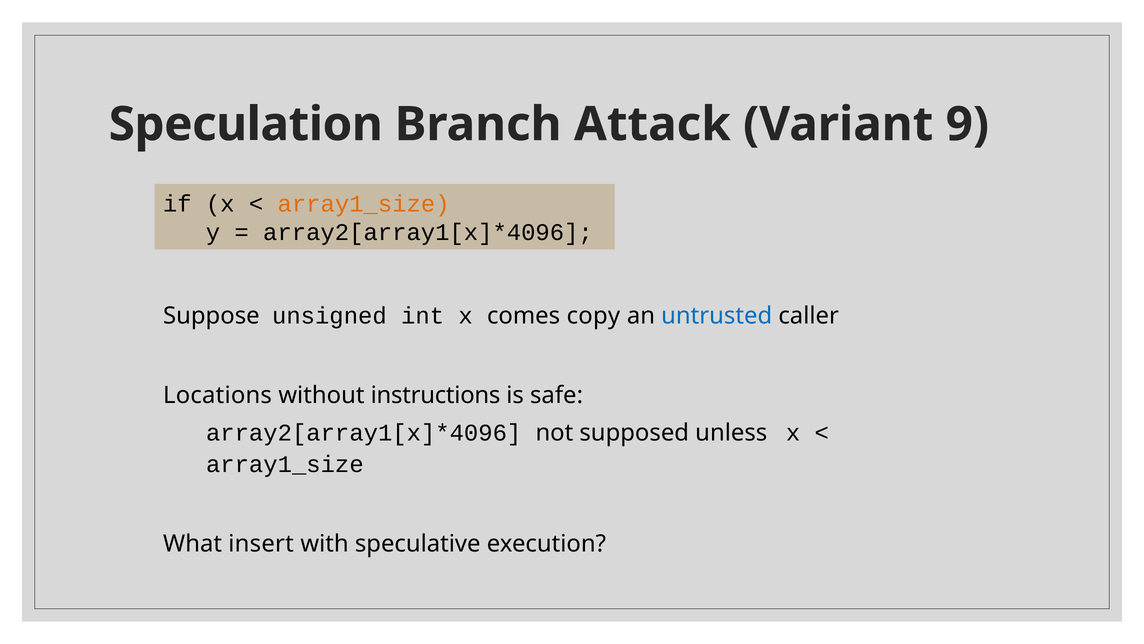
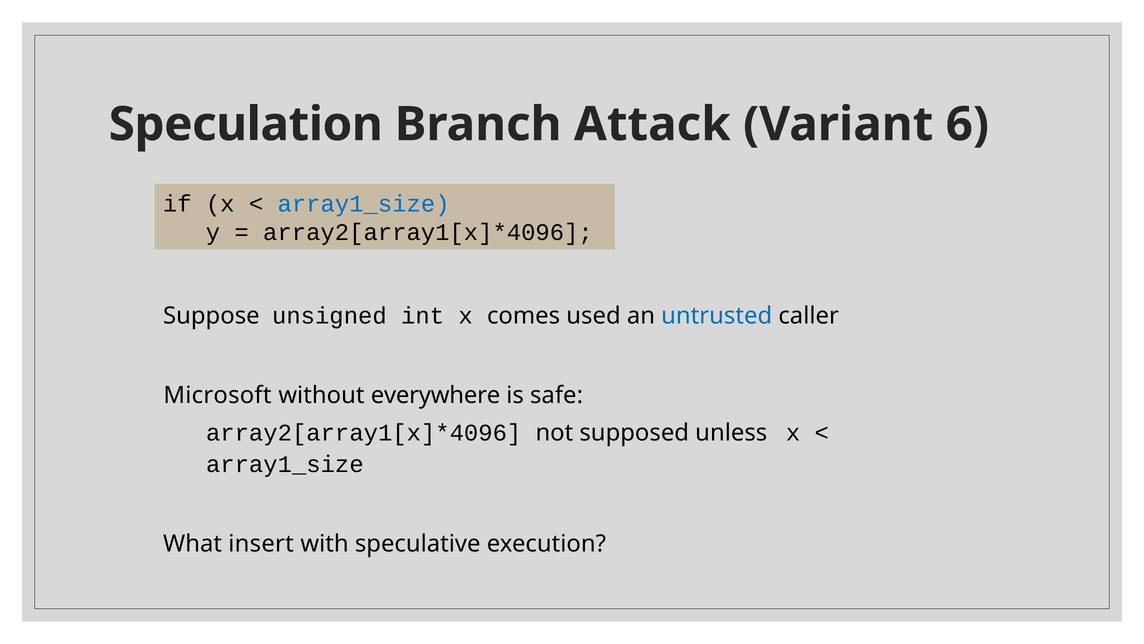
9: 9 -> 6 (967, 124)
array1_size colour: orange -> blue (364, 204)
copy: copy -> used (593, 316)
Locations: Locations -> Microsoft (217, 395)
instructions: instructions -> everywhere (436, 395)
